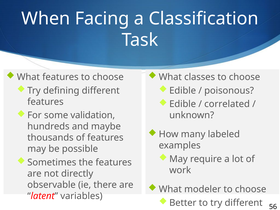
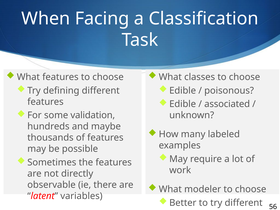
correlated: correlated -> associated (227, 104)
